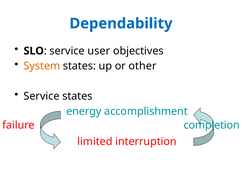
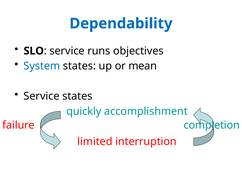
user: user -> runs (99, 51)
System colour: orange -> blue (42, 66)
other: other -> mean (143, 66)
energy: energy -> quickly (84, 111)
